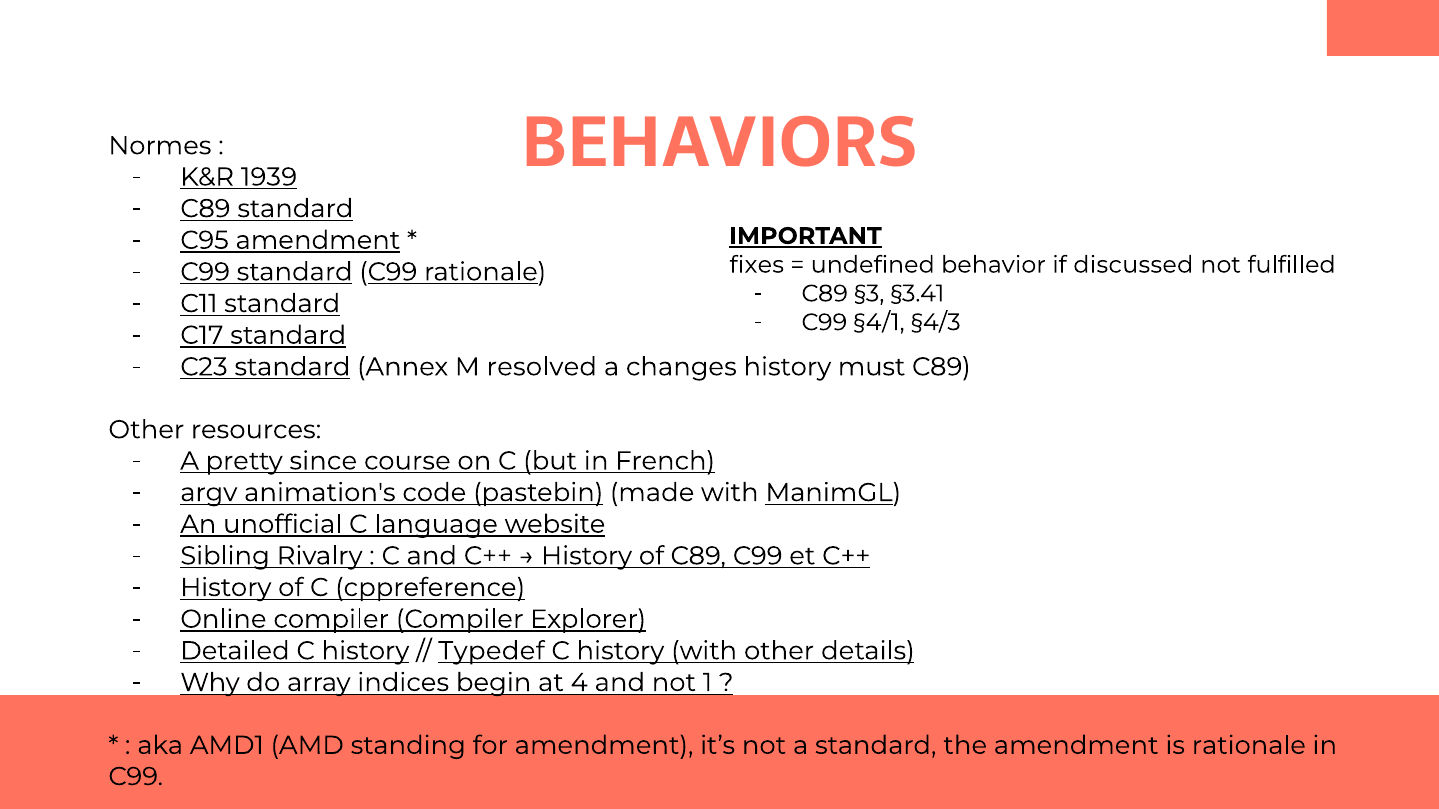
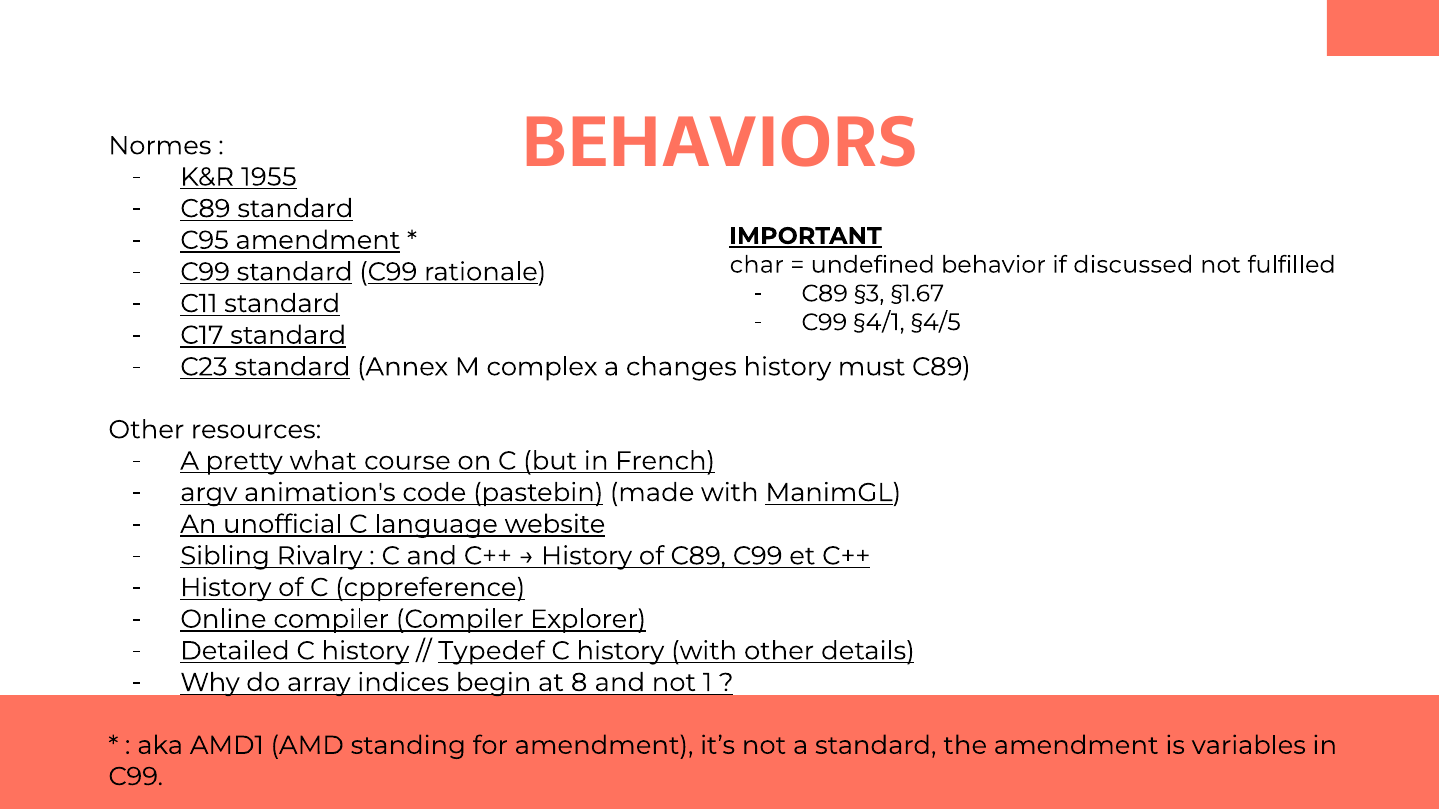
1939: 1939 -> 1955 (269, 177)
fixes: fixes -> char (757, 265)
§3.41: §3.41 -> §1.67 (917, 294)
§4/3: §4/3 -> §4/5 (936, 322)
resolved: resolved -> complex (542, 367)
since: since -> what (323, 461)
4: 4 -> 8 (579, 683)
is rationale: rationale -> variables (1249, 746)
